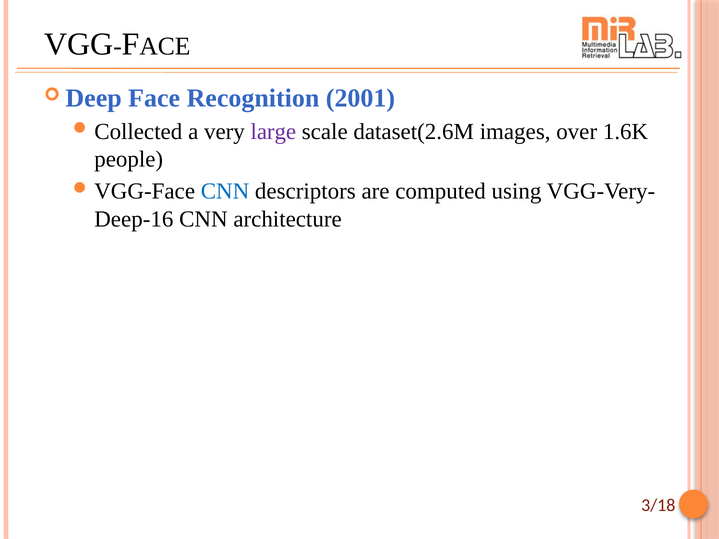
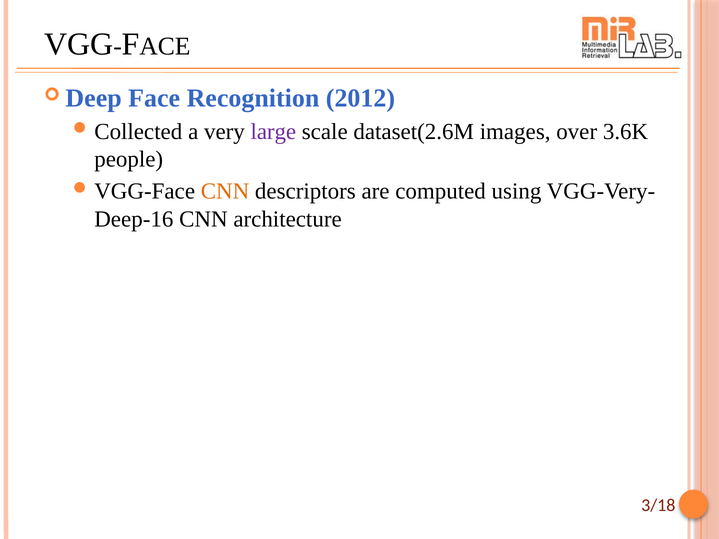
2001: 2001 -> 2012 (360, 98)
1.6K: 1.6K -> 3.6K (626, 132)
CNN colour: blue -> orange (225, 192)
